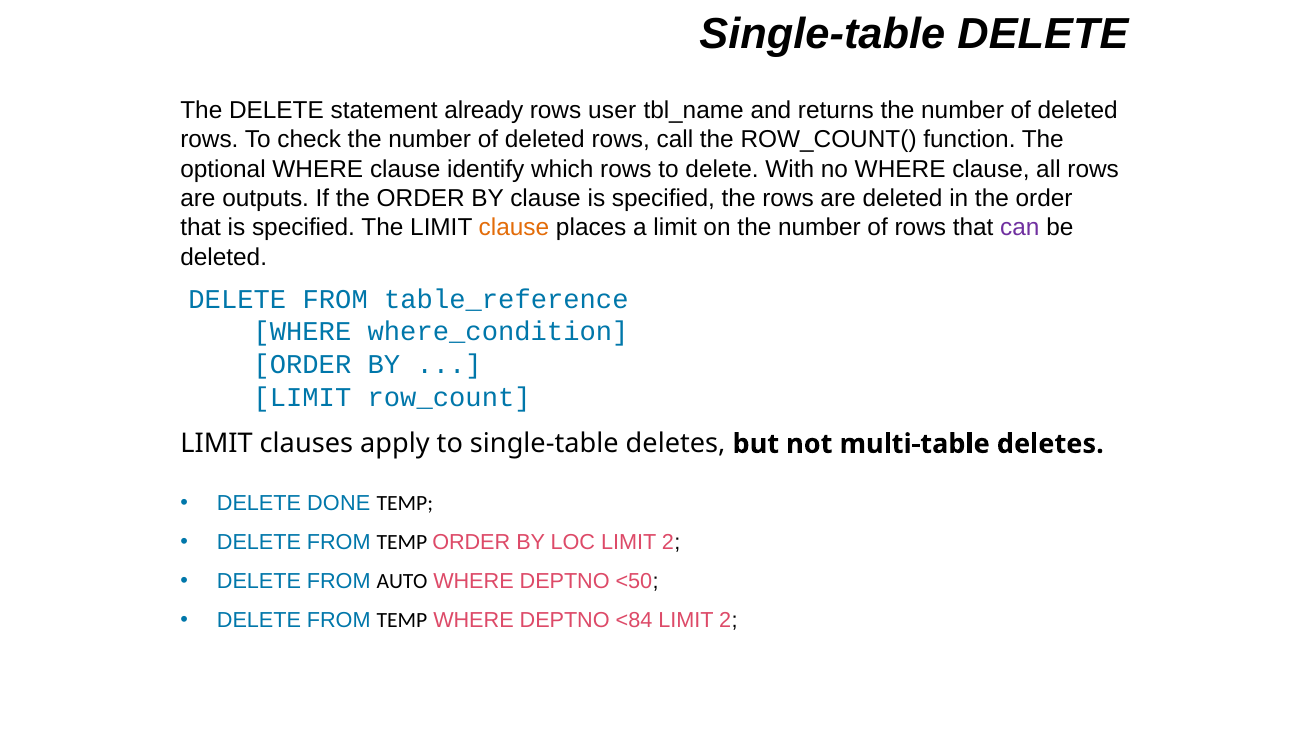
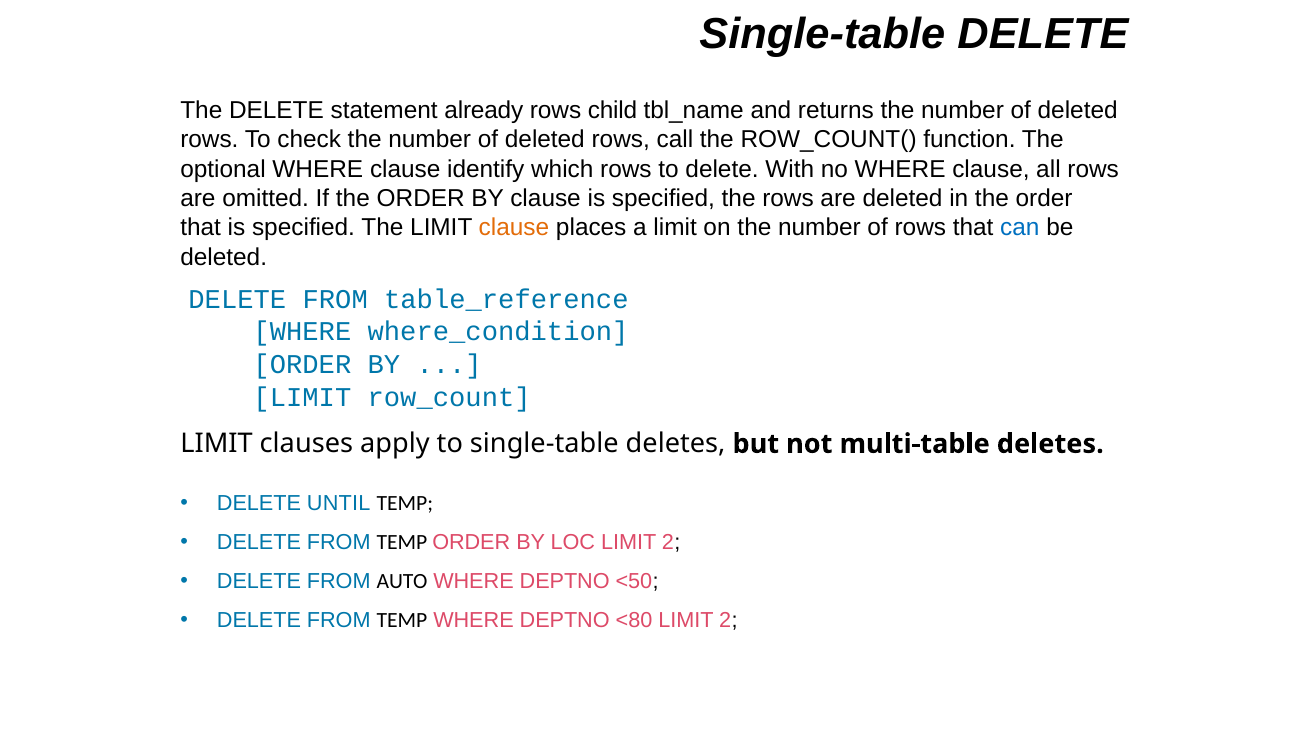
user: user -> child (613, 111)
outputs: outputs -> omitted (266, 198)
can colour: purple -> blue (1020, 228)
DONE: DONE -> UNTIL (339, 504)
<84: <84 -> <80 (634, 621)
